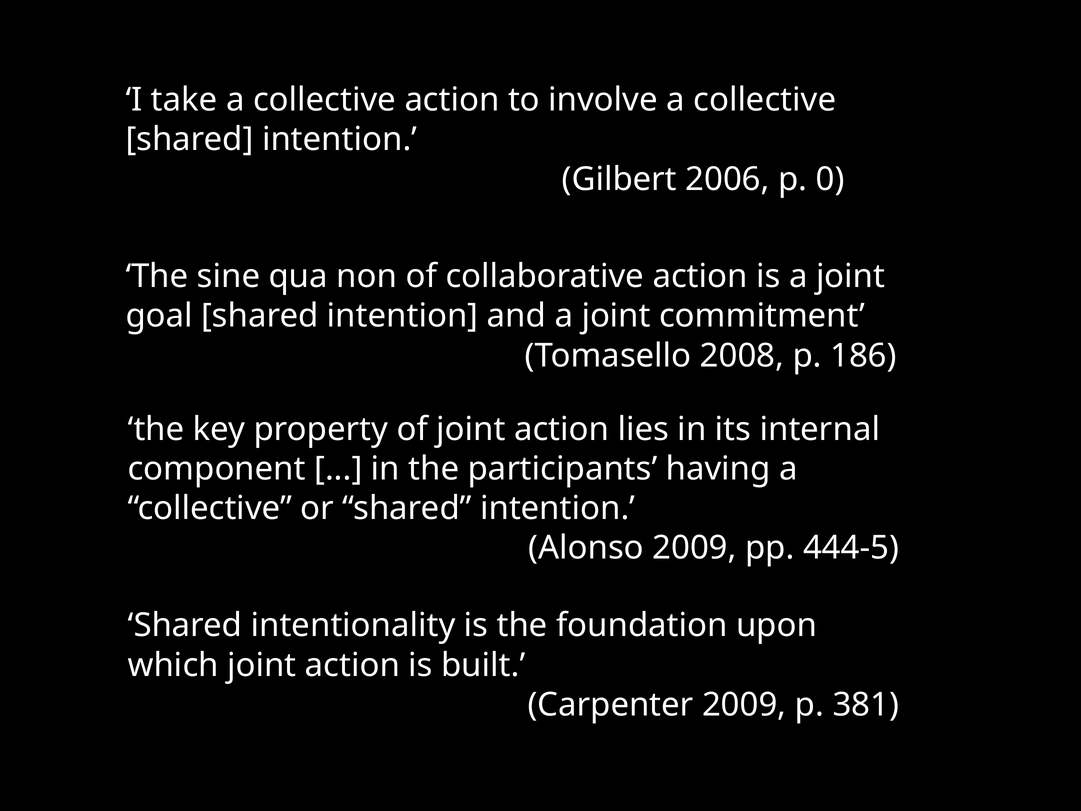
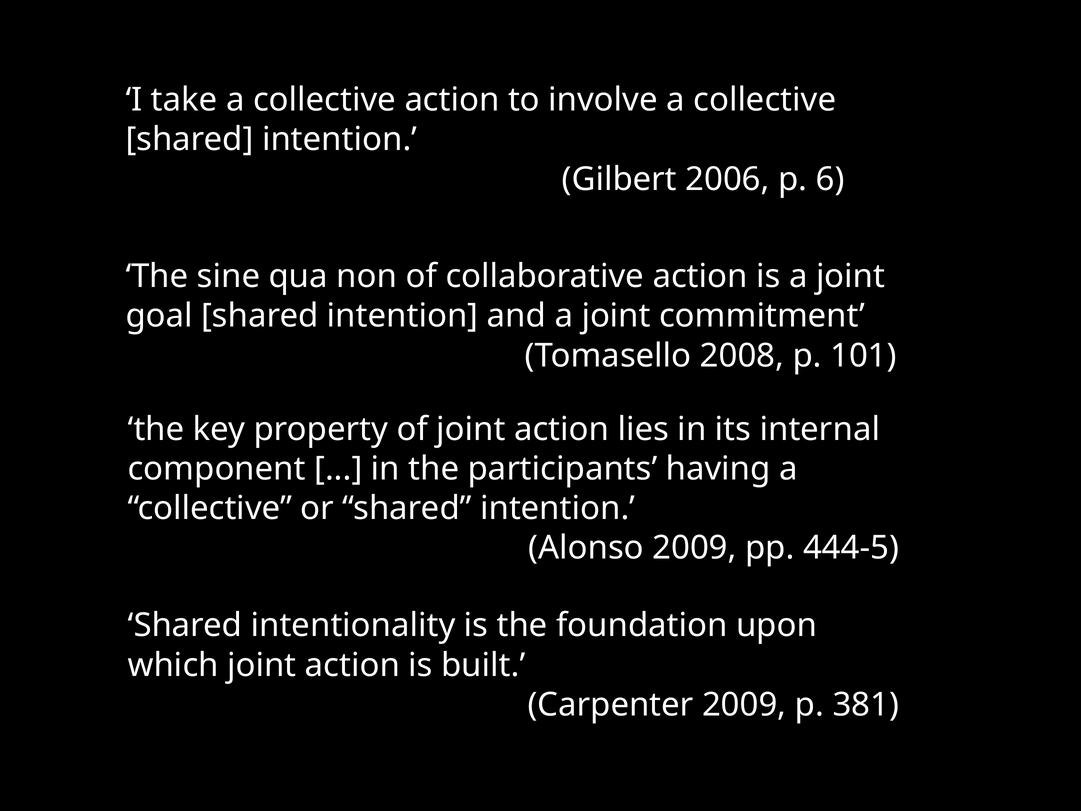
0: 0 -> 6 (830, 179)
186: 186 -> 101 (864, 355)
